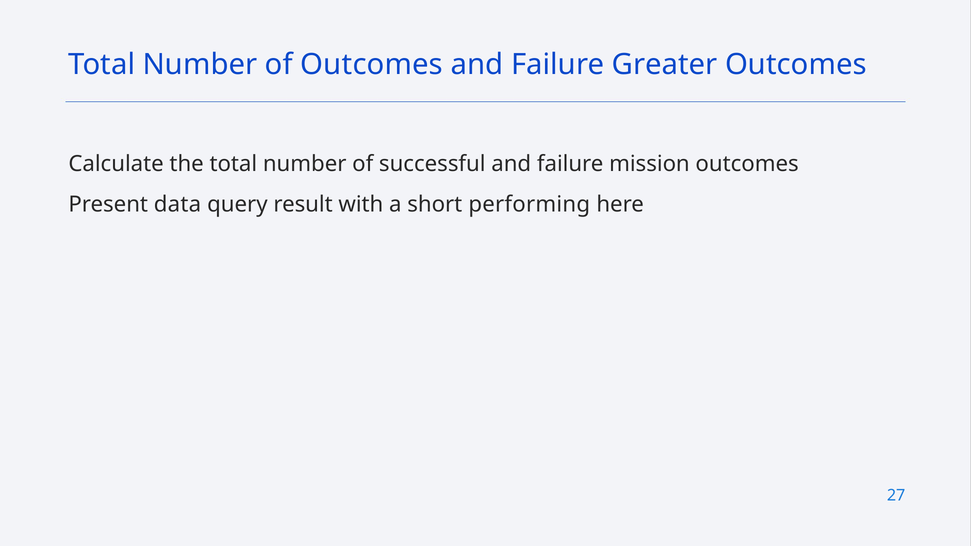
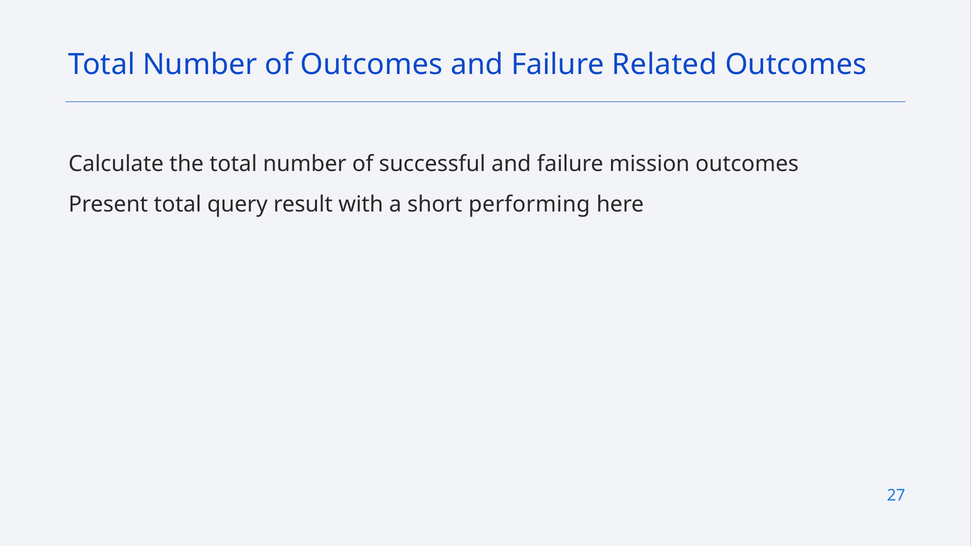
Greater: Greater -> Related (664, 65)
Present data: data -> total (178, 205)
